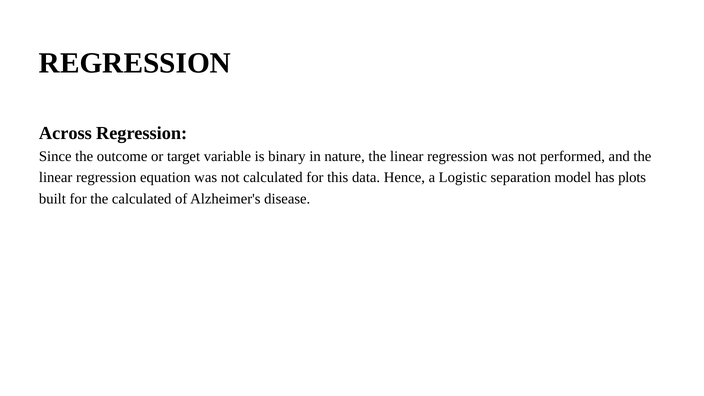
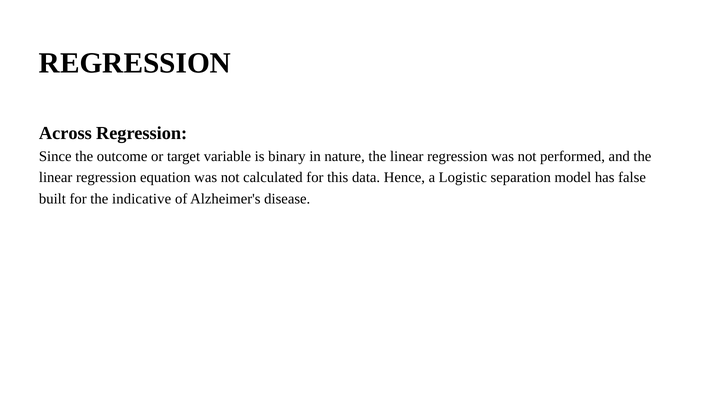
plots: plots -> false (632, 178)
the calculated: calculated -> indicative (142, 199)
